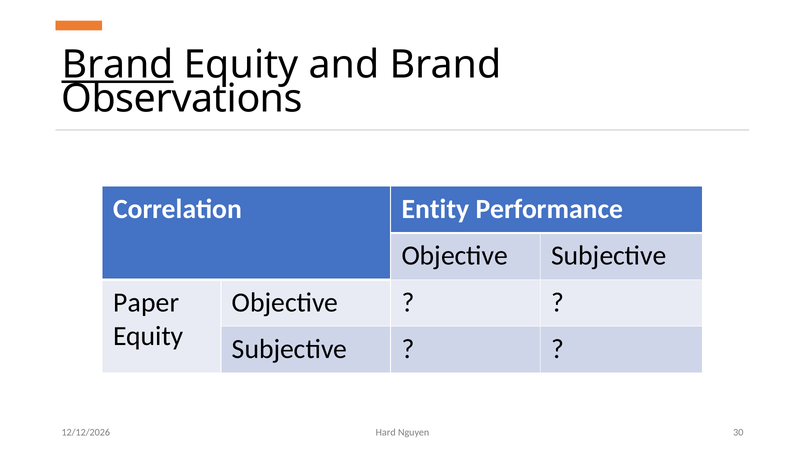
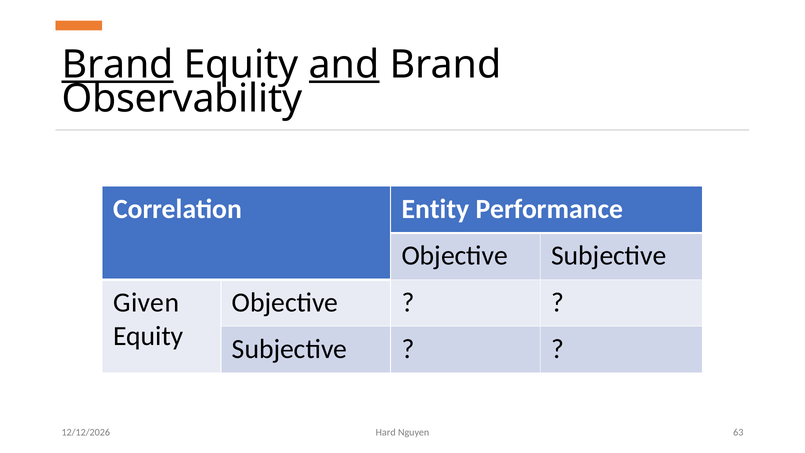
and underline: none -> present (344, 65)
Observations: Observations -> Observability (182, 99)
Paper: Paper -> Given (146, 302)
30: 30 -> 63 (738, 432)
